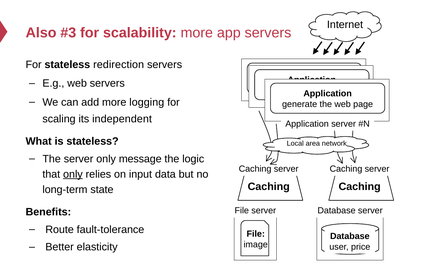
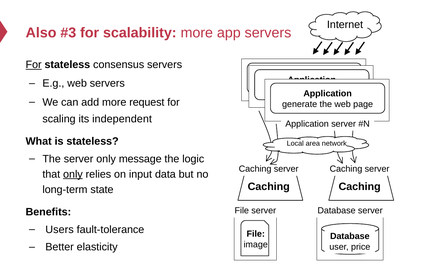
For underline: none -> present (34, 65)
redirection: redirection -> consensus (119, 65)
logging: logging -> request (147, 102)
Route: Route -> Users (60, 229)
